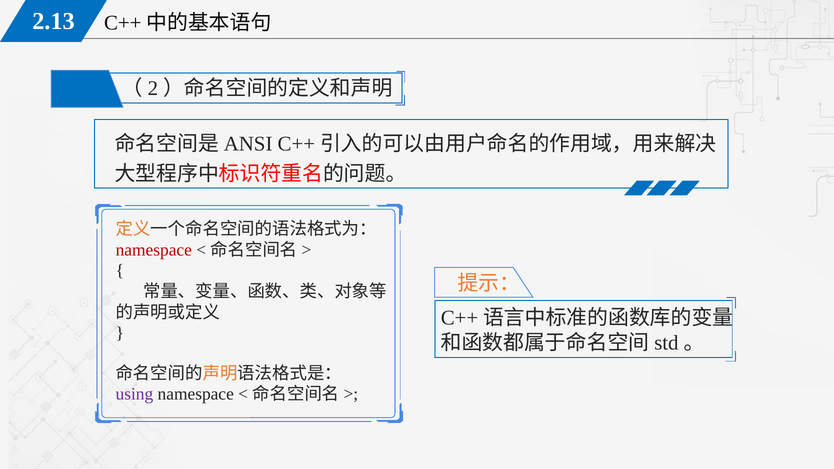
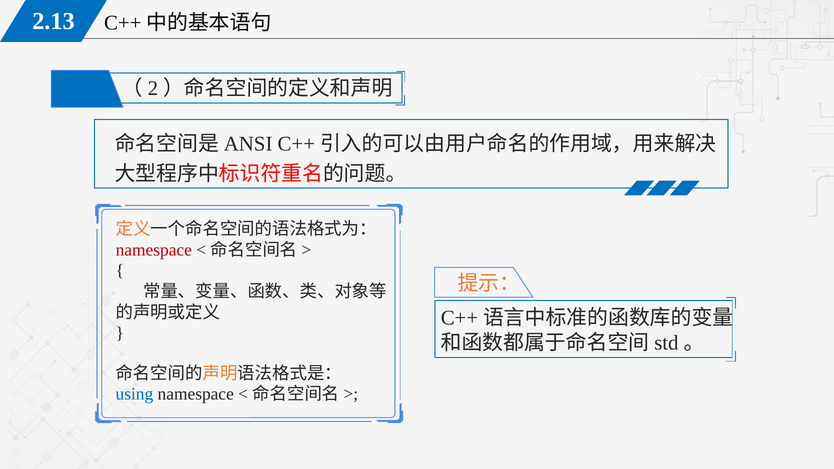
using colour: purple -> blue (134, 394)
